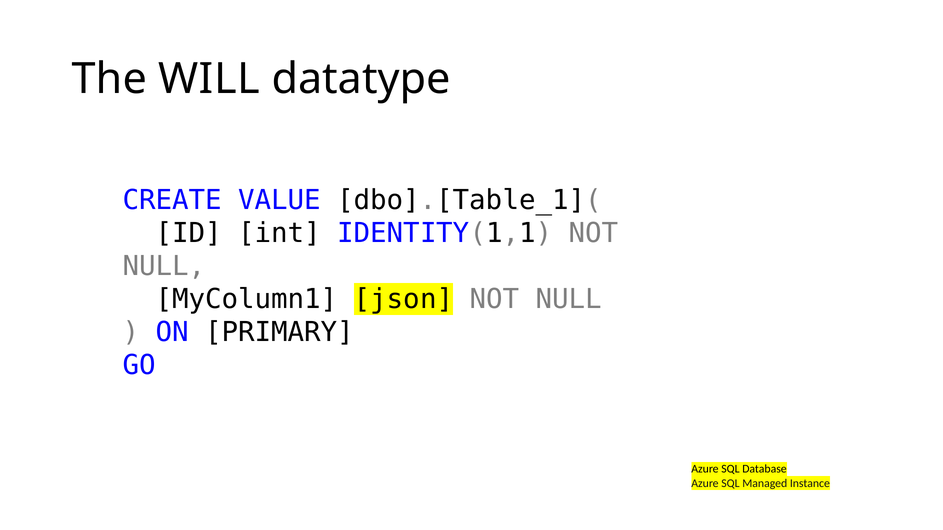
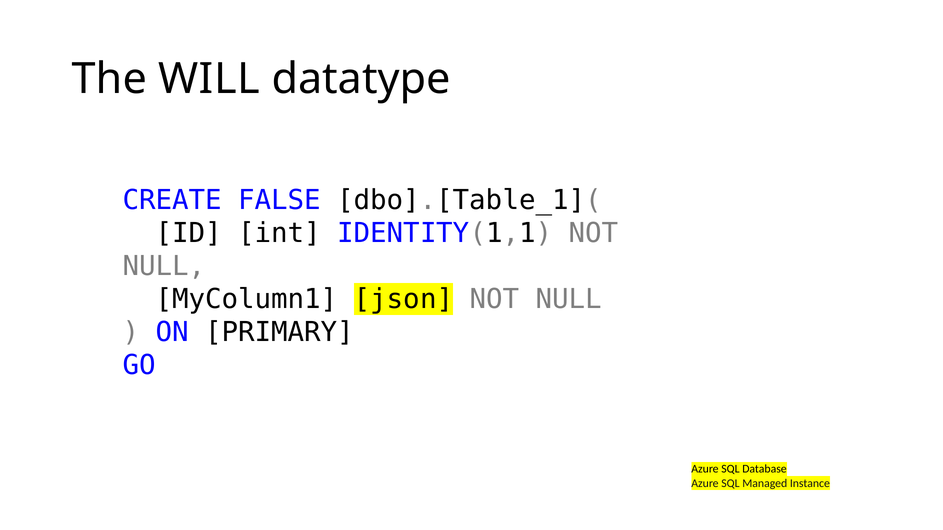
VALUE: VALUE -> FALSE (280, 201)
